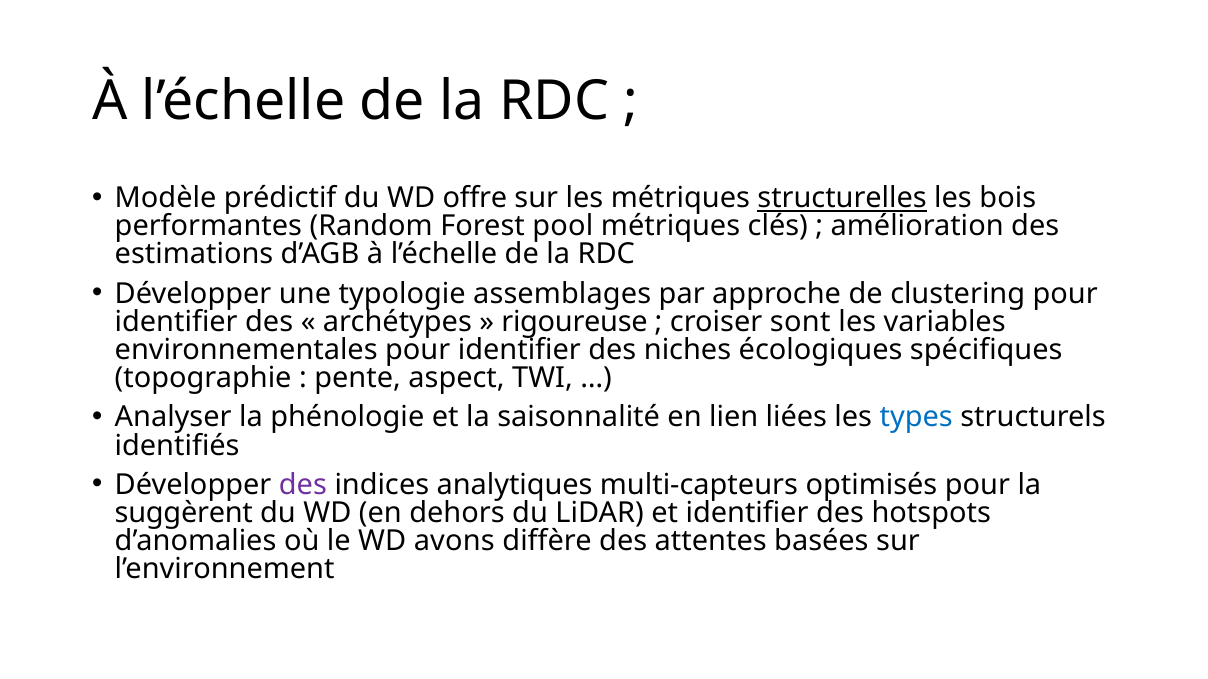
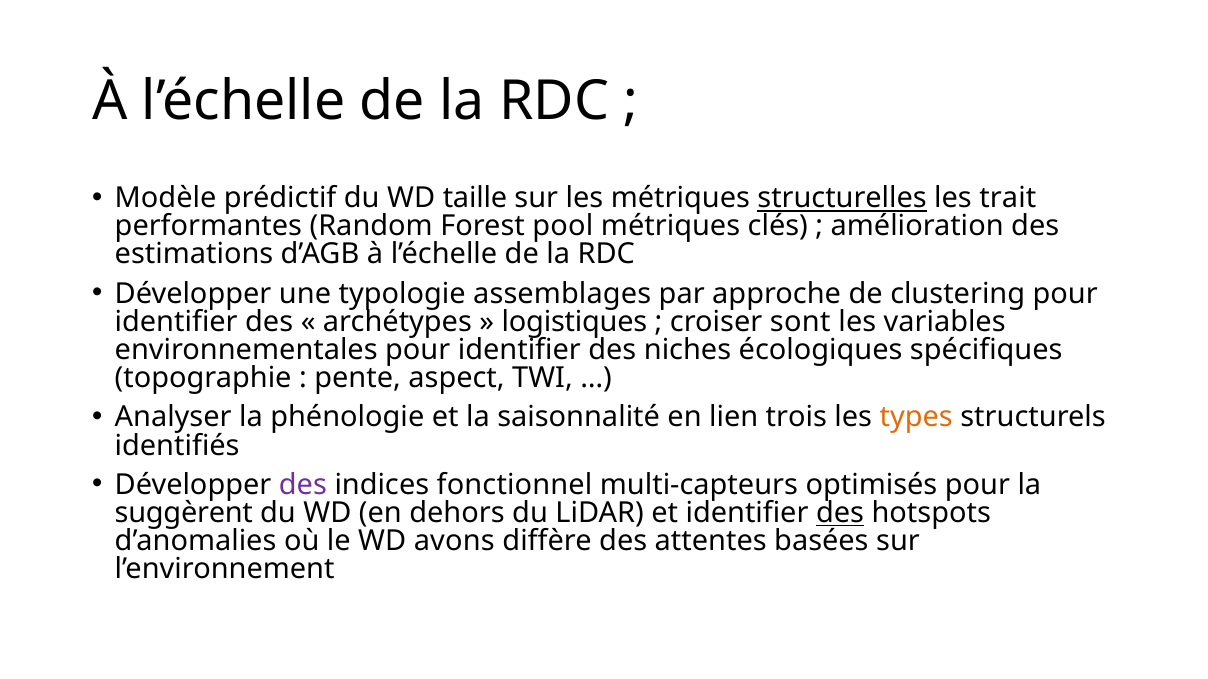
offre: offre -> taille (475, 198)
bois: bois -> trait (1008, 198)
rigoureuse: rigoureuse -> logistiques (575, 322)
liées: liées -> trois (796, 418)
types colour: blue -> orange (916, 418)
analytiques: analytiques -> fonctionnel (515, 485)
des underline: none -> present (840, 513)
